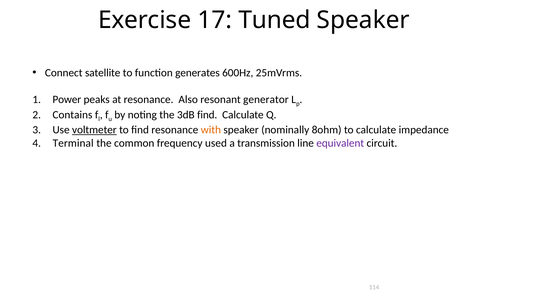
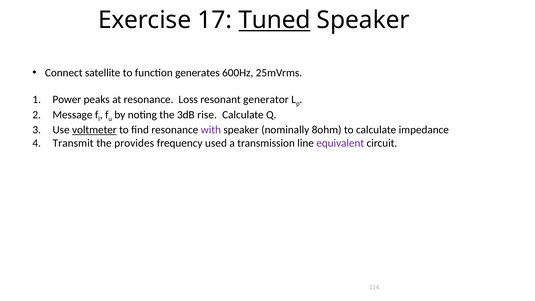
Tuned underline: none -> present (275, 20)
Also: Also -> Loss (188, 99)
Contains: Contains -> Message (72, 115)
3dB find: find -> rise (207, 115)
with colour: orange -> purple (211, 130)
Terminal: Terminal -> Transmit (73, 143)
common: common -> provides (134, 143)
